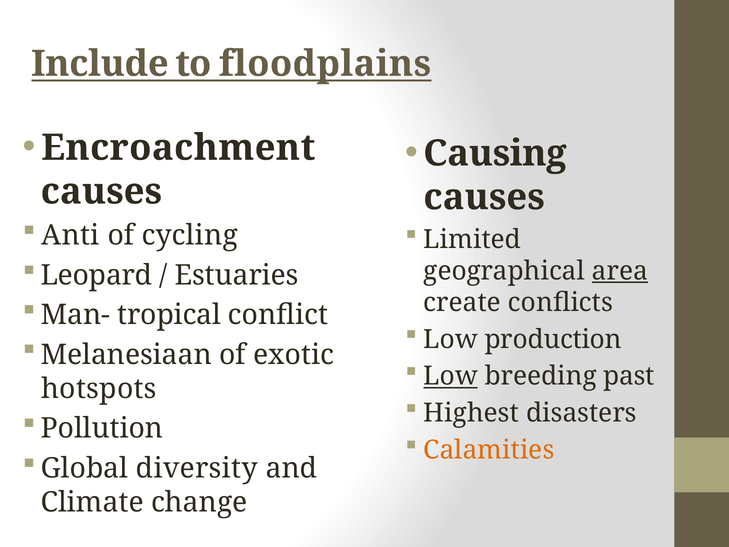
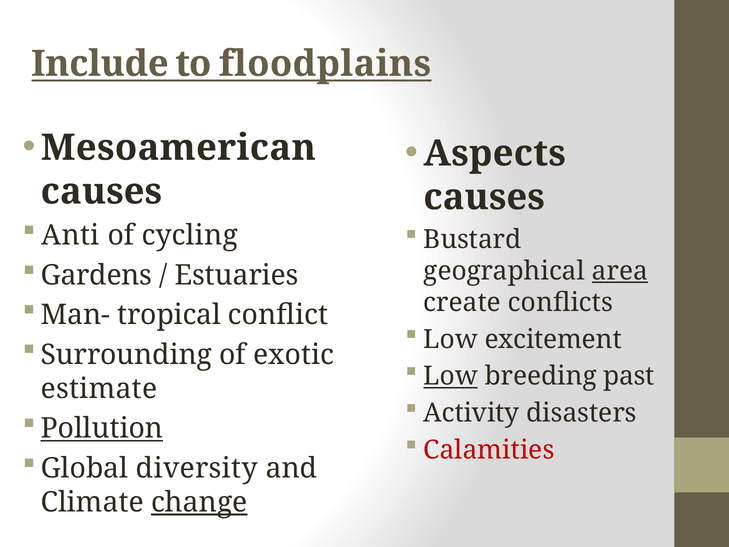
Encroachment: Encroachment -> Mesoamerican (178, 148)
Causing: Causing -> Aspects (495, 153)
Limited: Limited -> Bustard (472, 239)
Leopard: Leopard -> Gardens (96, 275)
production: production -> excitement (553, 339)
Melanesiaan: Melanesiaan -> Surrounding (126, 355)
hotspots: hotspots -> estimate (99, 389)
Highest: Highest -> Activity (471, 413)
Pollution underline: none -> present (102, 428)
Calamities colour: orange -> red (489, 450)
change underline: none -> present (199, 502)
